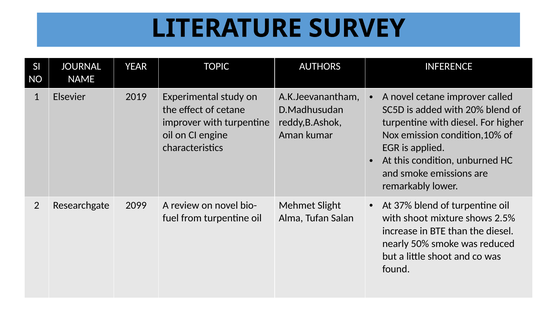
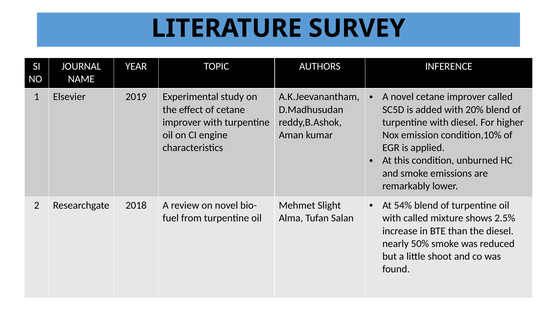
37%: 37% -> 54% (403, 205)
2099: 2099 -> 2018 (136, 205)
with shoot: shoot -> called (416, 218)
